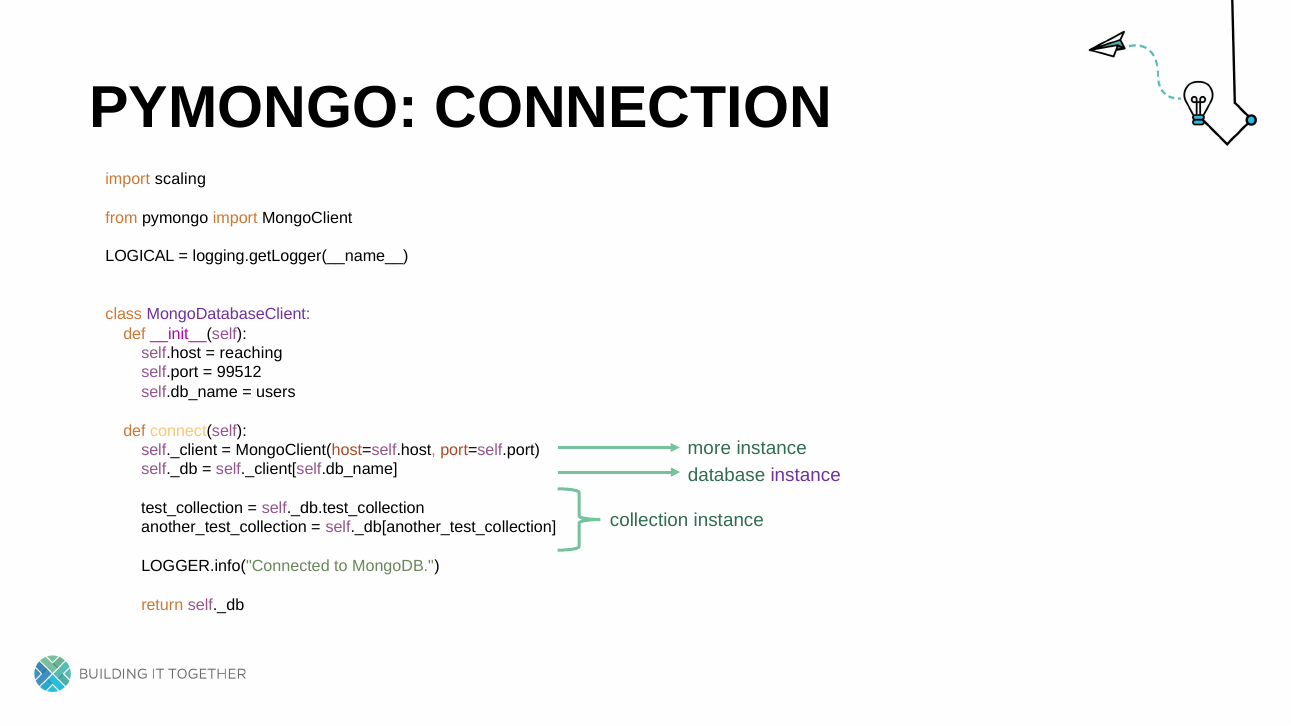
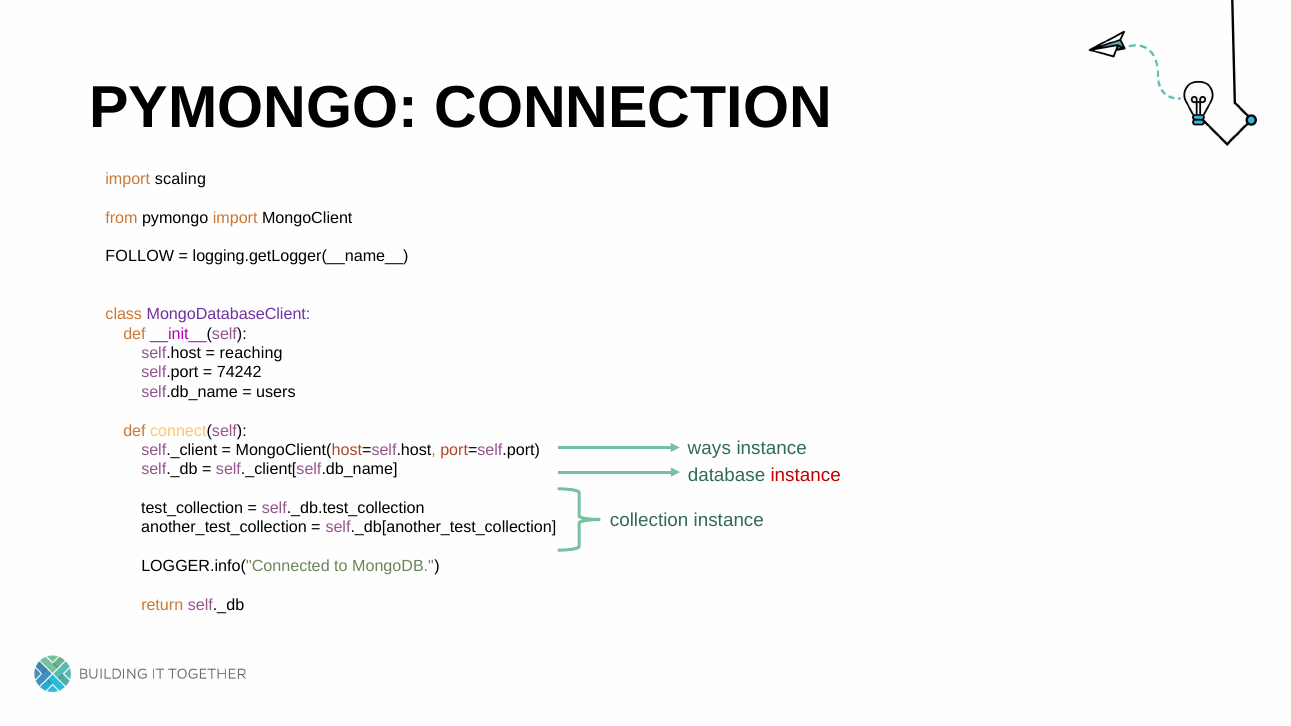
LOGICAL: LOGICAL -> FOLLOW (140, 257)
99512: 99512 -> 74242 (239, 373)
more: more -> ways (709, 448)
instance colour: purple -> red (806, 475)
